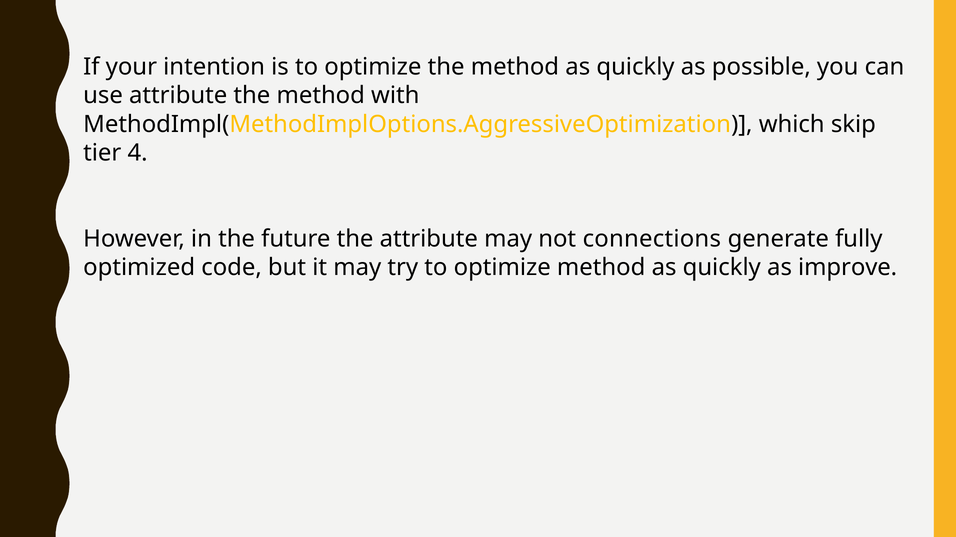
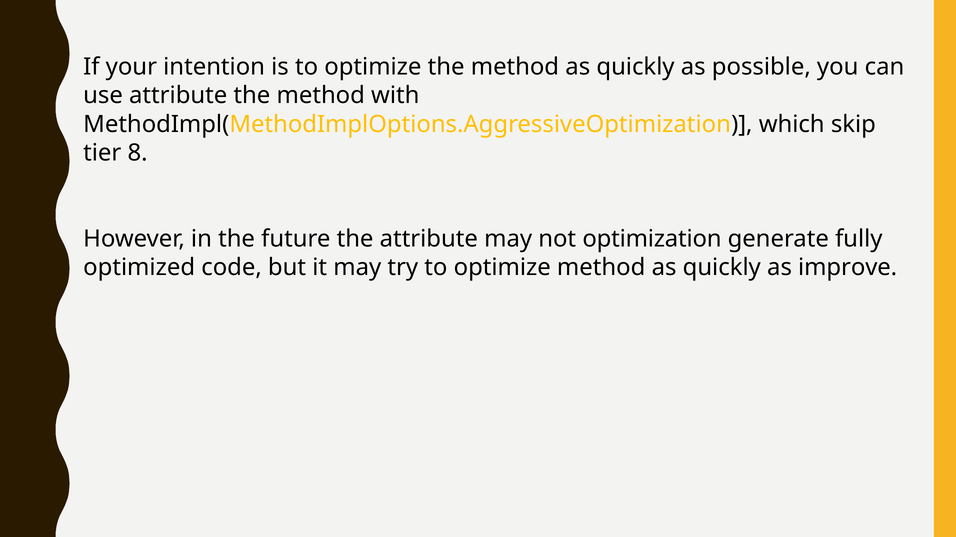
4: 4 -> 8 (138, 153)
connections: connections -> optimization (652, 239)
